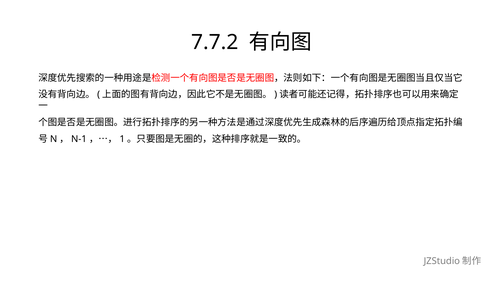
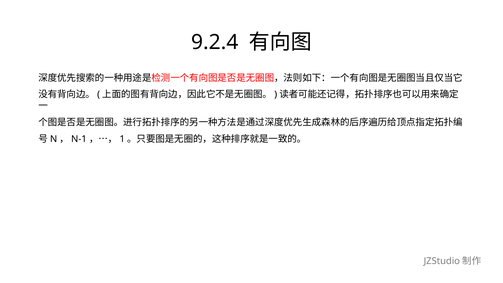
7.7.2: 7.7.2 -> 9.2.4 (215, 42)
